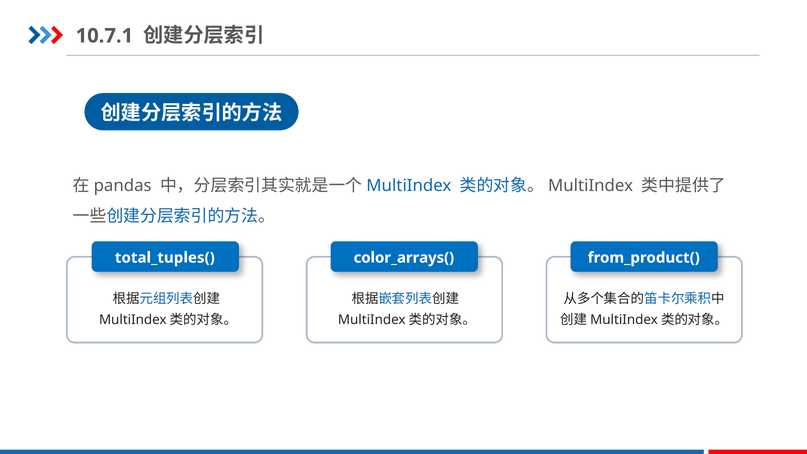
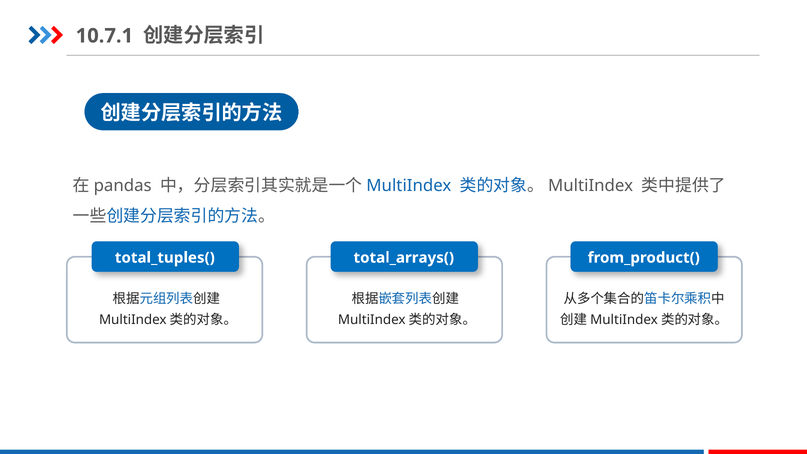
color_arrays(: color_arrays( -> total_arrays( (404, 258)
